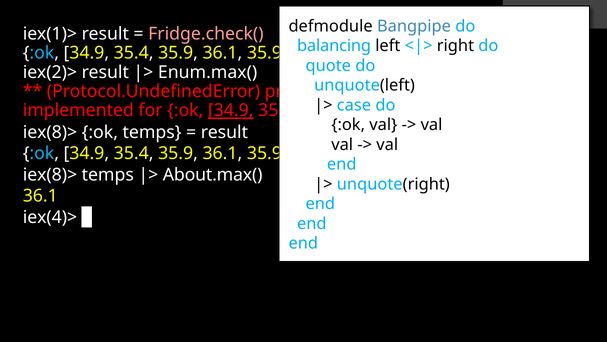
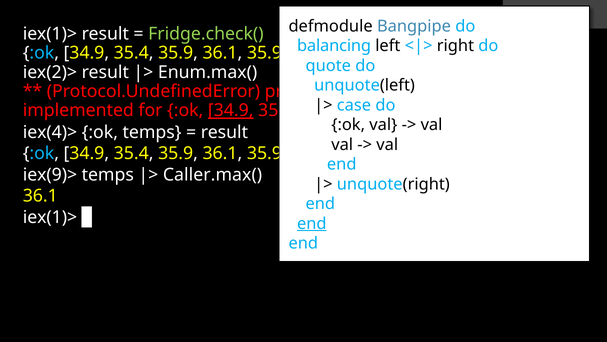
Fridge.check( colour: pink -> light green (206, 34)
iex(8)>: iex(8)> -> iex(4)> (50, 132)
iex(8)>: iex(8)> -> iex(9)> (50, 174)
About.max(: About.max( -> Caller.max( (213, 174)
iex(4)>: iex(4)> -> iex(1)> (50, 217)
end underline: none -> present (312, 223)
